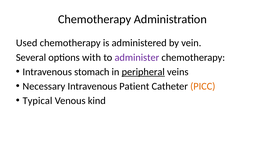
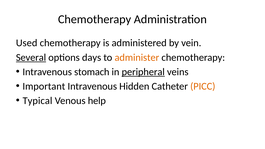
Several underline: none -> present (31, 57)
with: with -> days (92, 57)
administer colour: purple -> orange (137, 57)
Necessary: Necessary -> Important (44, 86)
Patient: Patient -> Hidden (134, 86)
kind: kind -> help (97, 101)
